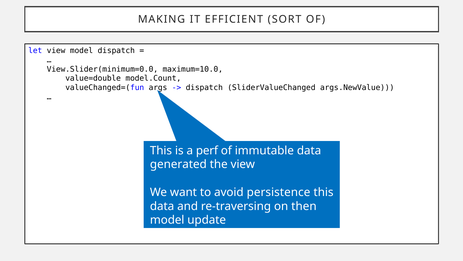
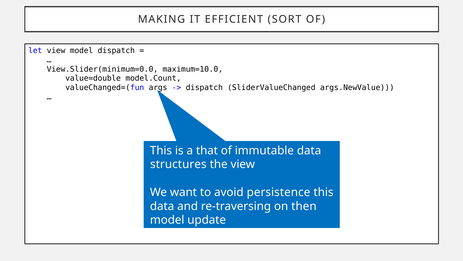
perf: perf -> that (207, 150)
generated: generated -> structures (178, 164)
